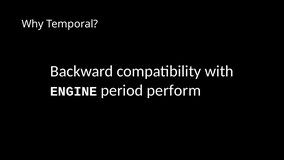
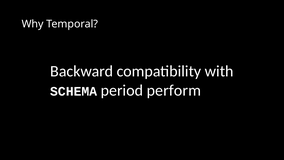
ENGINE: ENGINE -> SCHEMA (74, 91)
